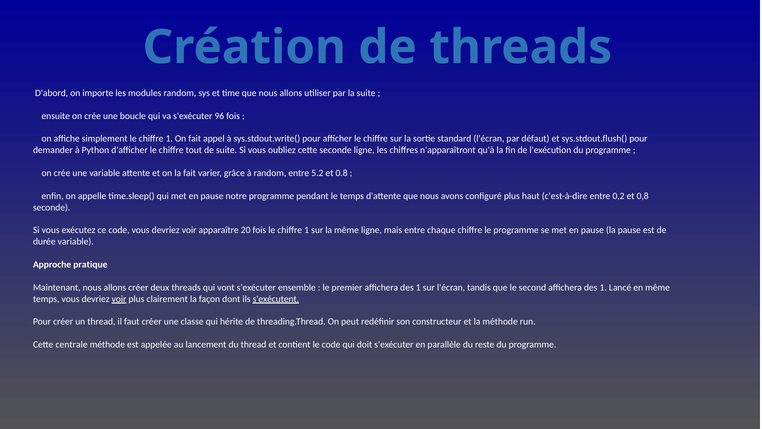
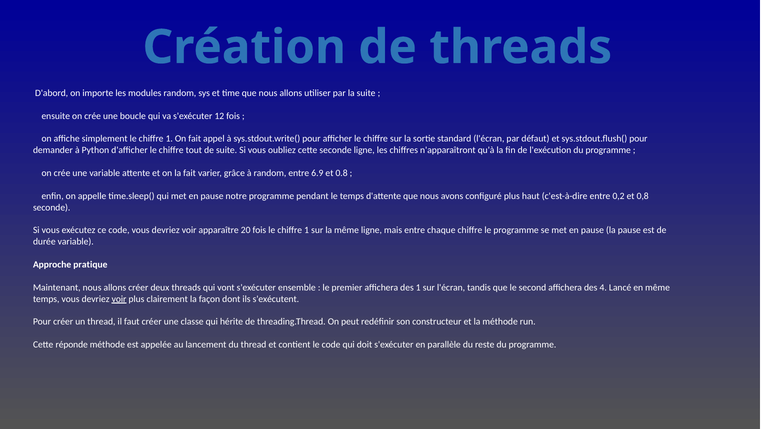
96: 96 -> 12 (219, 116)
5.2: 5.2 -> 6.9 (317, 173)
second affichera des 1: 1 -> 4 (603, 287)
s'exécutent underline: present -> none (276, 299)
centrale: centrale -> réponde (72, 344)
